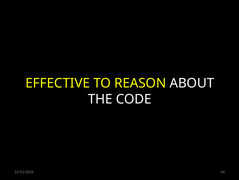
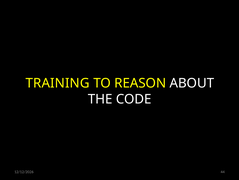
EFFECTIVE: EFFECTIVE -> TRAINING (58, 83)
